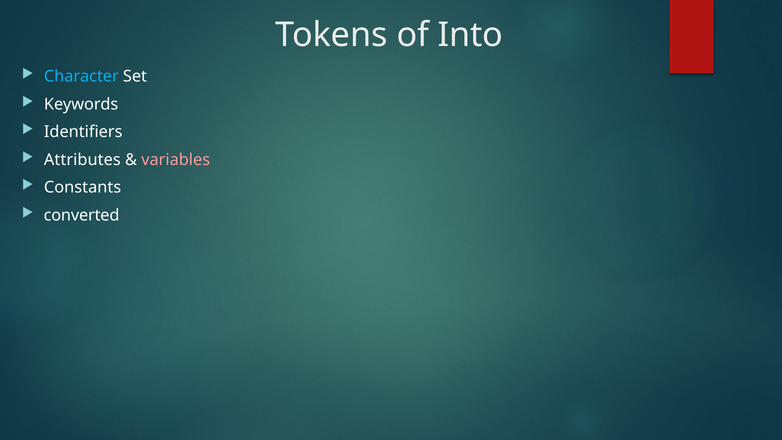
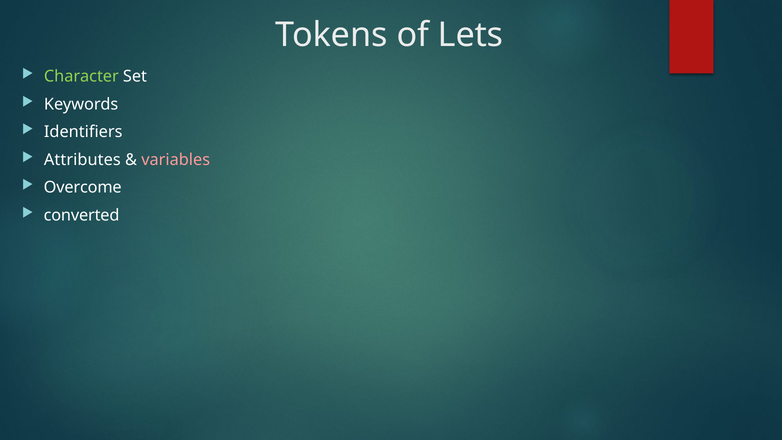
Into: Into -> Lets (471, 35)
Character colour: light blue -> light green (81, 77)
Constants: Constants -> Overcome (83, 187)
